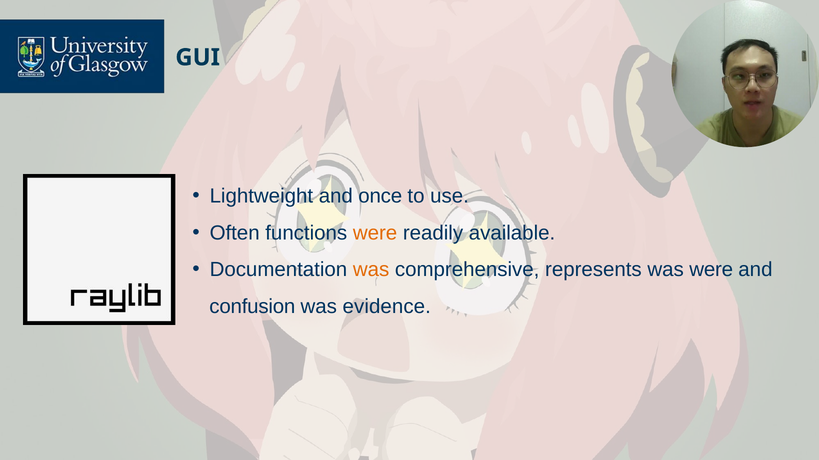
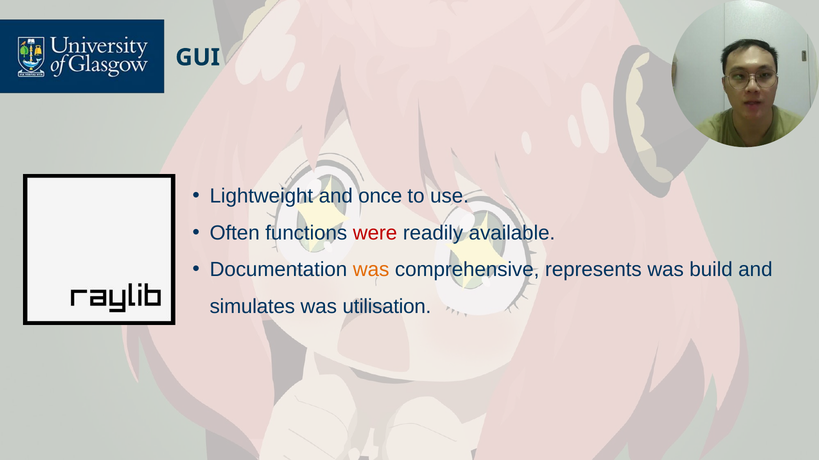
were colour: orange -> red (375, 233)
was were: were -> build (711, 270)
confusion: confusion -> simulates (252, 307)
evidence: evidence -> utilisation (387, 307)
